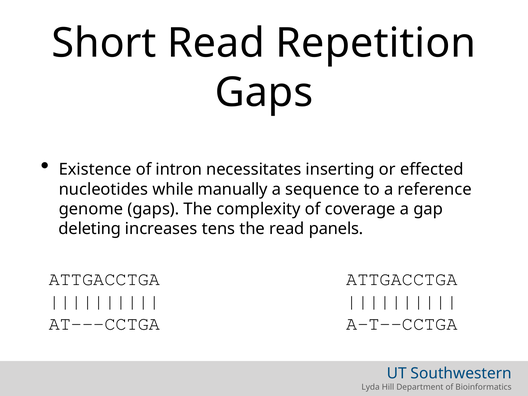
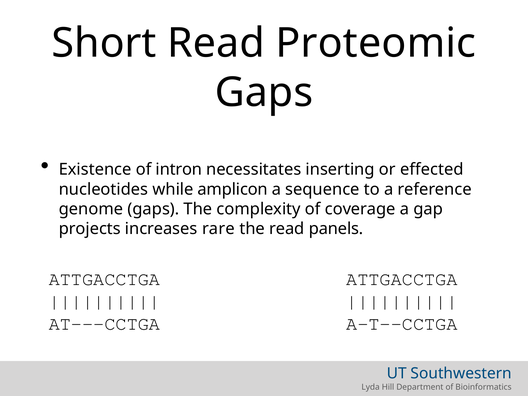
Repetition: Repetition -> Proteomic (376, 43)
manually: manually -> amplicon (233, 189)
deleting: deleting -> projects (90, 229)
tens: tens -> rare (218, 229)
